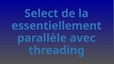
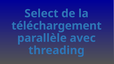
essentiellement: essentiellement -> téléchargement (57, 26)
